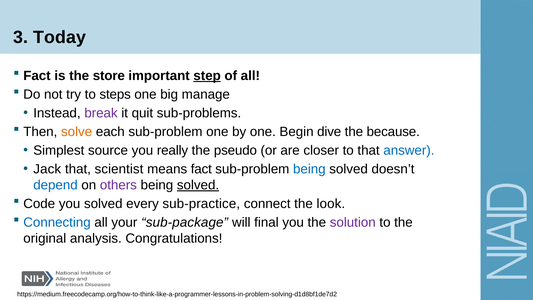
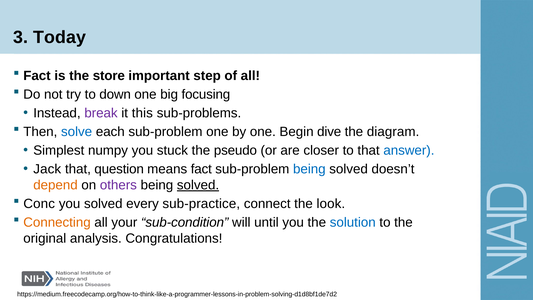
step underline: present -> none (207, 76)
steps: steps -> down (115, 94)
manage: manage -> focusing (206, 94)
quit: quit -> this (142, 113)
solve colour: orange -> blue (77, 132)
because: because -> diagram (393, 132)
source: source -> numpy (108, 150)
really: really -> stuck (172, 150)
scientist: scientist -> question (119, 169)
depend colour: blue -> orange (55, 185)
Code: Code -> Conc (39, 204)
Connecting colour: blue -> orange (57, 222)
sub-package: sub-package -> sub-condition (185, 222)
final: final -> until (266, 222)
solution colour: purple -> blue (353, 222)
